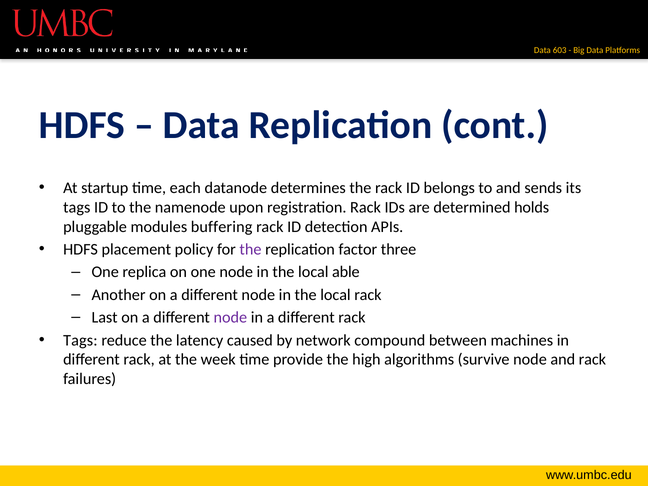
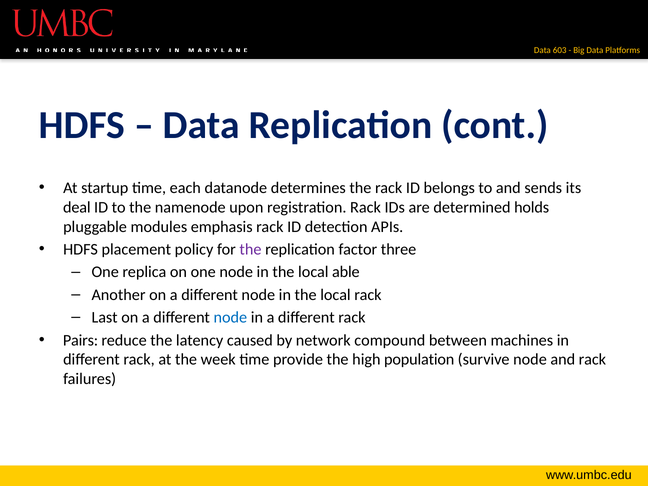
tags: tags -> deal (77, 207)
buffering: buffering -> emphasis (222, 227)
node colour: purple -> blue (230, 318)
Tags: Tags -> Pairs (81, 340)
algorithms: algorithms -> population (419, 360)
